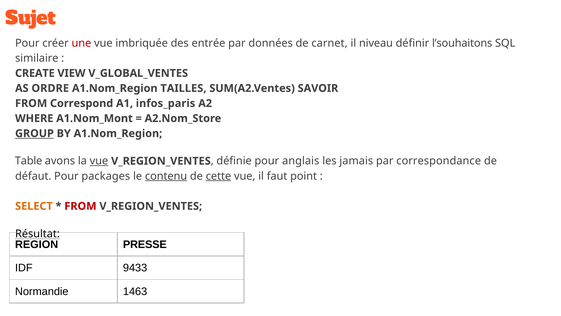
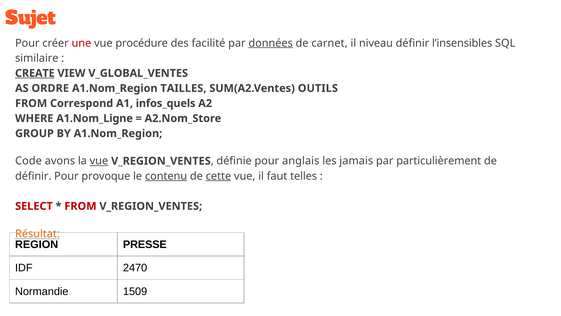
imbriquée: imbriquée -> procédure (142, 43)
entrée: entrée -> facilité (208, 43)
données underline: none -> present (271, 43)
l’souhaitons: l’souhaitons -> l’insensibles (462, 43)
CREATE underline: none -> present (35, 73)
SAVOIR: SAVOIR -> OUTILS (318, 88)
infos_paris: infos_paris -> infos_quels (166, 103)
A1.Nom_Mont: A1.Nom_Mont -> A1.Nom_Ligne (95, 118)
GROUP underline: present -> none (34, 133)
Table: Table -> Code (28, 161)
correspondance: correspondance -> particulièrement (439, 161)
défaut: défaut -> définir (33, 176)
packages: packages -> provoque (106, 176)
point: point -> telles (304, 176)
SELECT colour: orange -> red (34, 206)
Résultat colour: black -> orange (37, 233)
9433: 9433 -> 2470 (135, 268)
1463: 1463 -> 1509 (135, 291)
